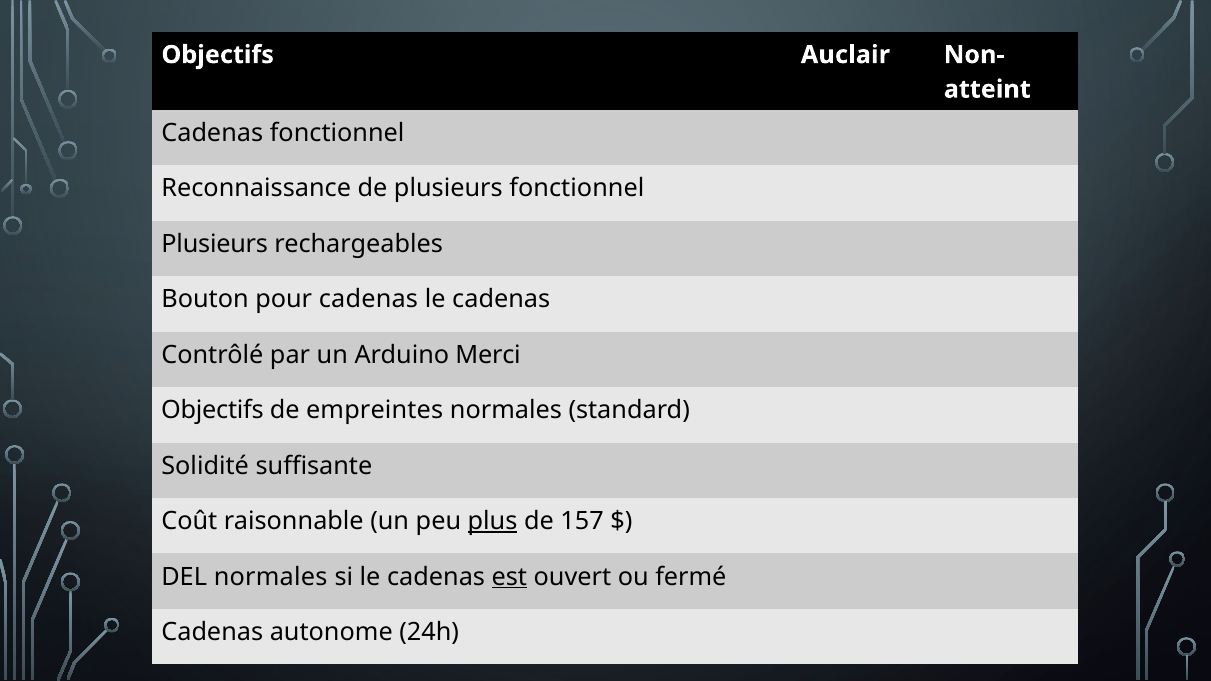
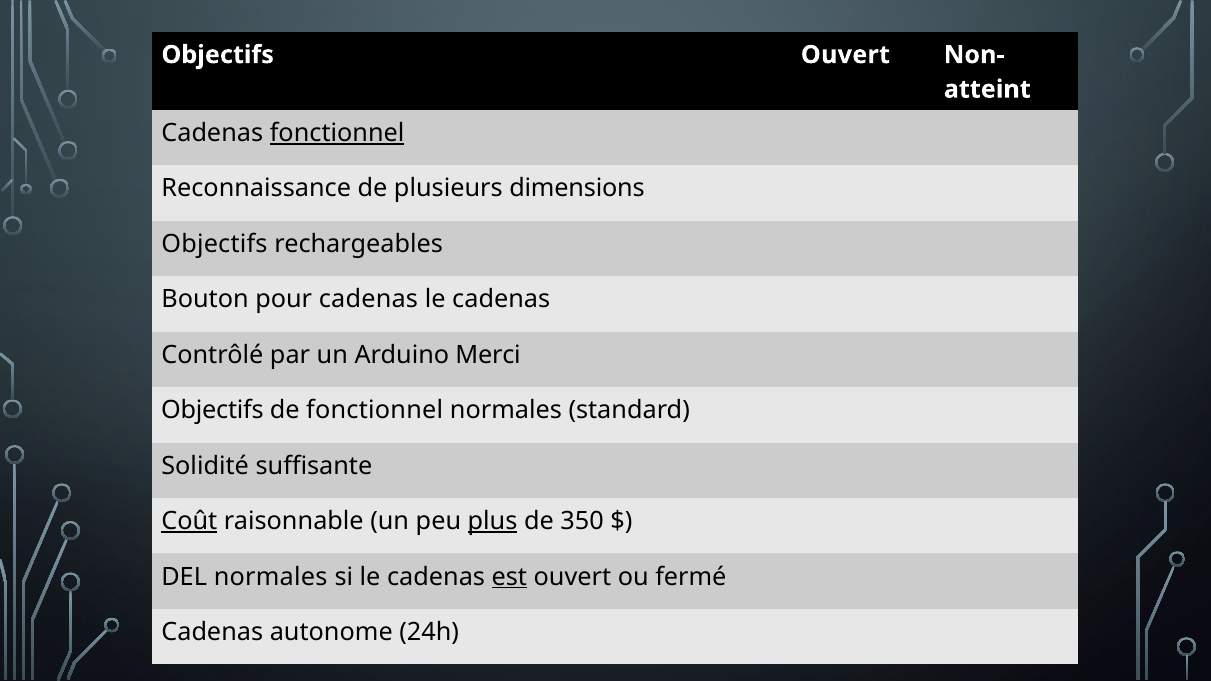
Objectifs Auclair: Auclair -> Ouvert (845, 55)
fonctionnel underline: none -> present (337, 133)
plusieurs fonctionnel: fonctionnel -> dimensions (577, 188)
Plusieurs: Plusieurs -> Objectifs (214, 244)
de empreintes: empreintes -> fonctionnel (375, 410)
Coût underline: none -> present (189, 521)
157: 157 -> 350 (582, 521)
